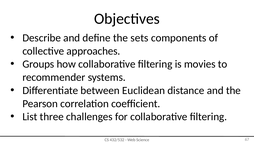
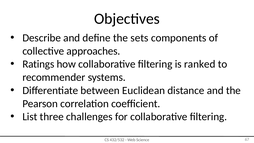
Groups: Groups -> Ratings (38, 64)
movies: movies -> ranked (200, 64)
